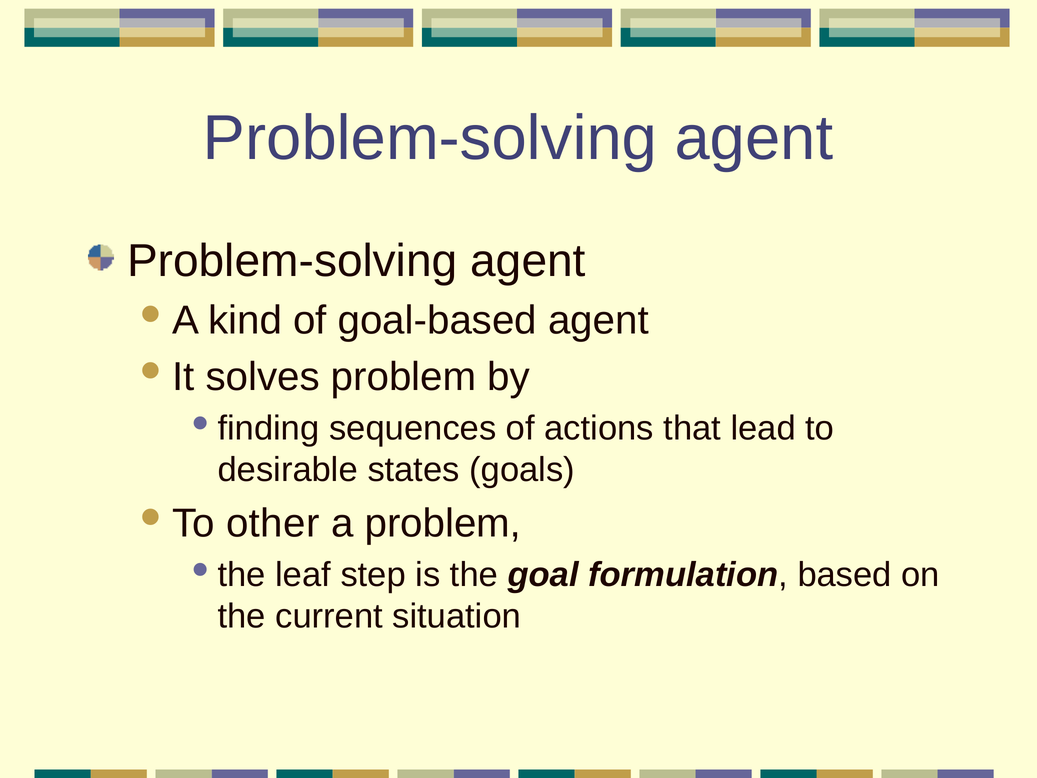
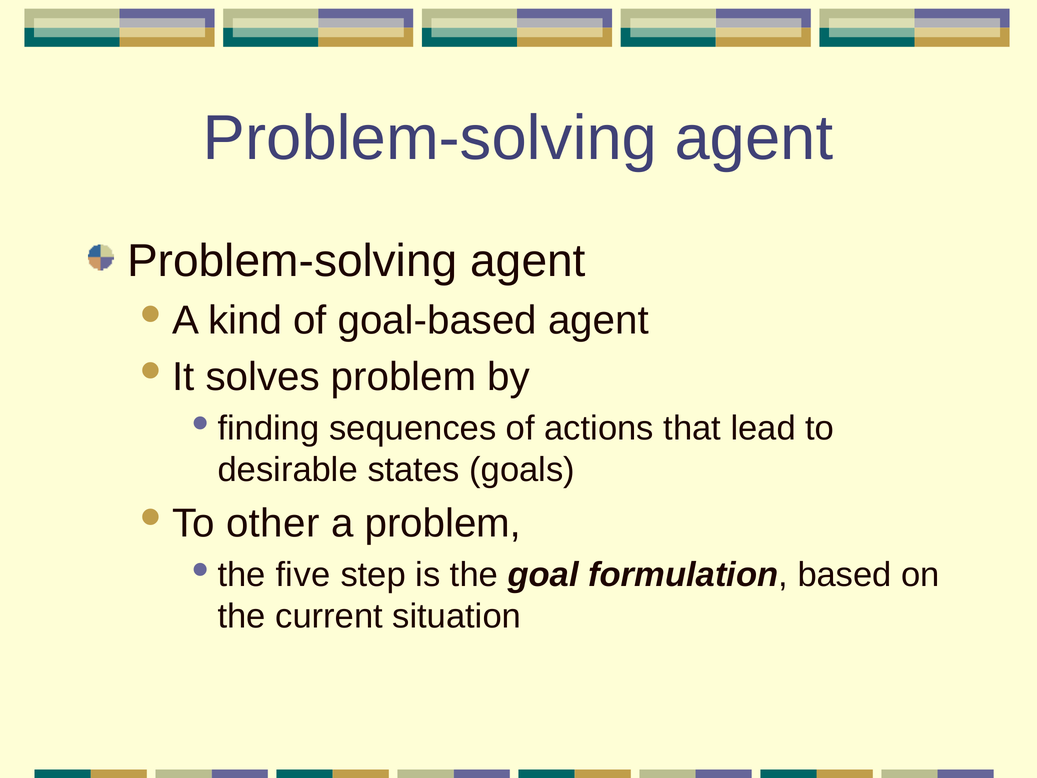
leaf: leaf -> five (303, 575)
